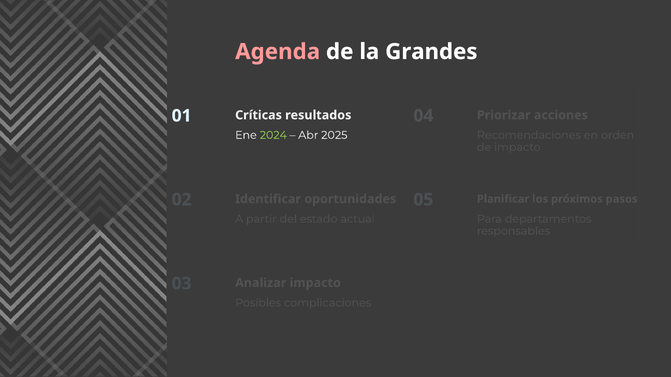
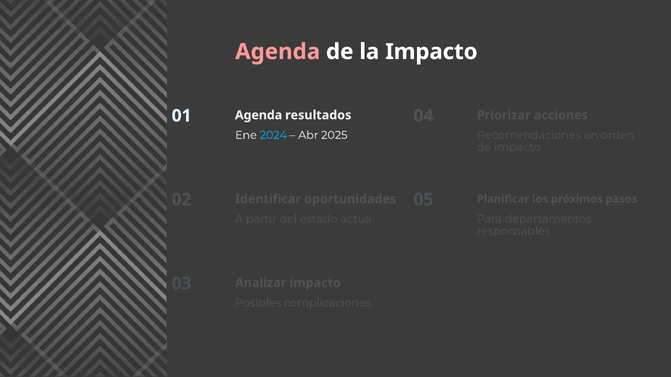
la Grandes: Grandes -> Impacto (431, 52)
Críticas: Críticas -> Agenda (259, 115)
2024 colour: light green -> light blue (273, 135)
